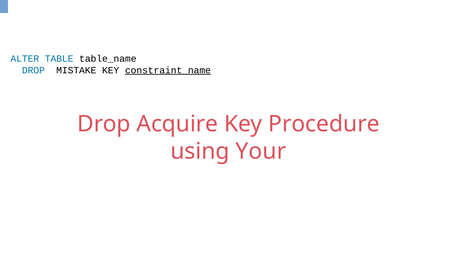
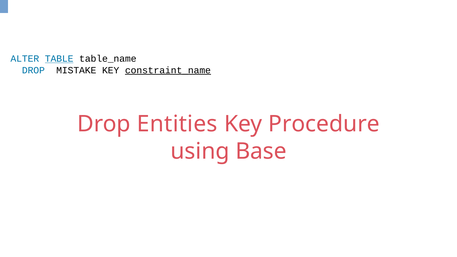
TABLE underline: none -> present (59, 59)
Acquire: Acquire -> Entities (177, 124)
Your: Your -> Base (261, 151)
